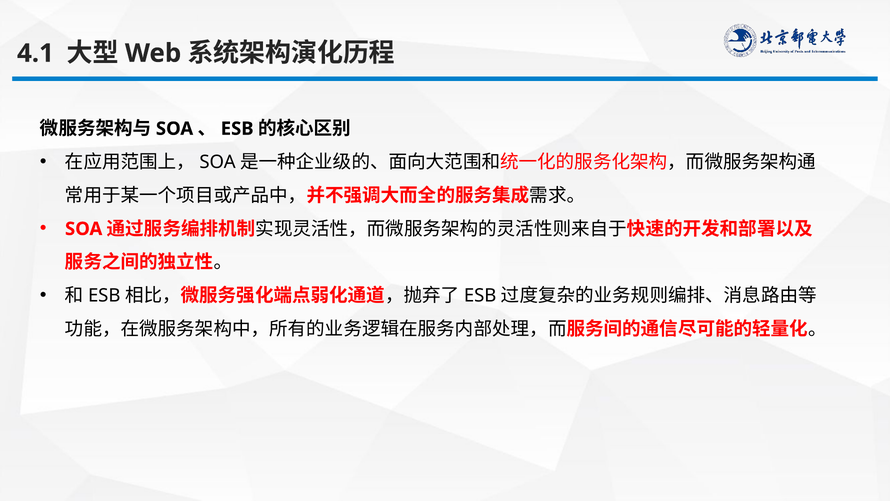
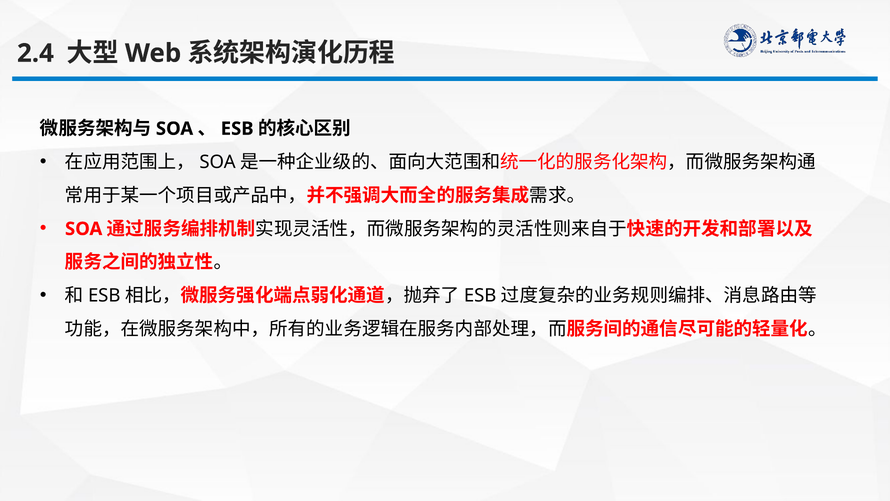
4.1: 4.1 -> 2.4 (35, 53)
